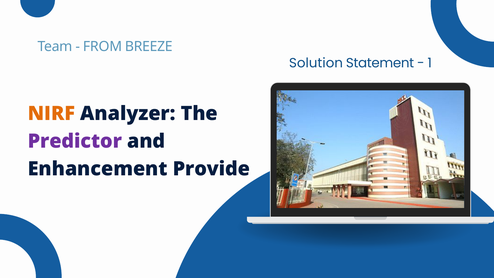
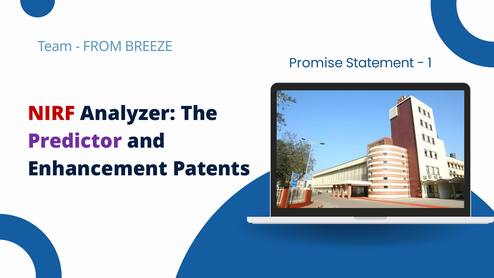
Solution: Solution -> Promise (316, 63)
NIRF colour: orange -> red (51, 114)
Provide: Provide -> Patents (212, 169)
